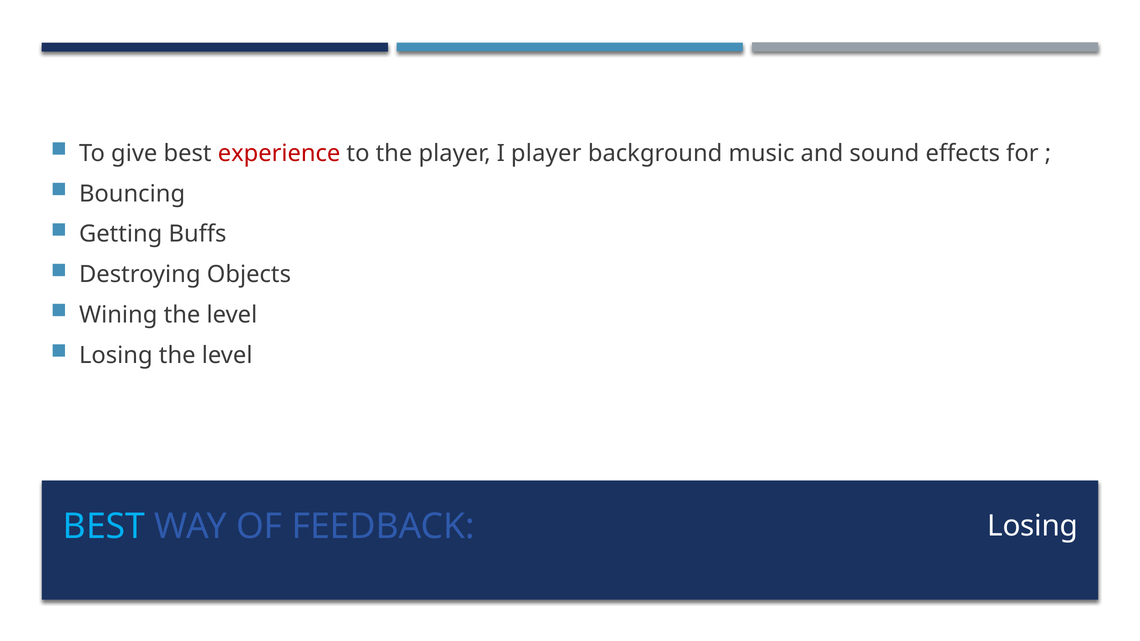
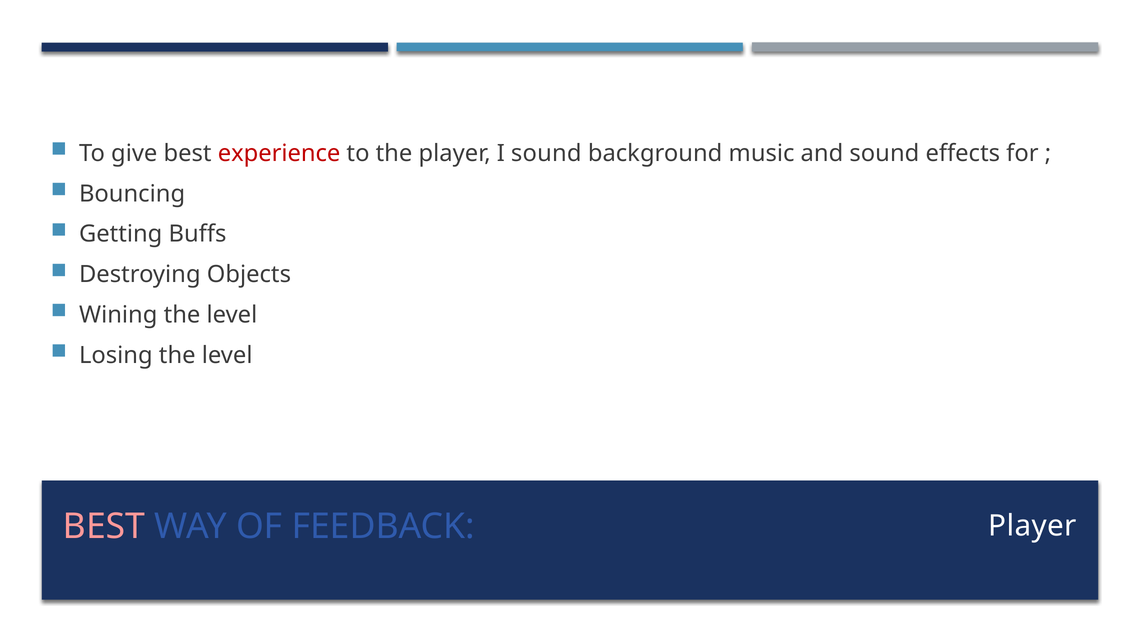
I player: player -> sound (546, 153)
BEST colour: light blue -> pink (104, 527)
Losing: Losing -> Player (1032, 526)
